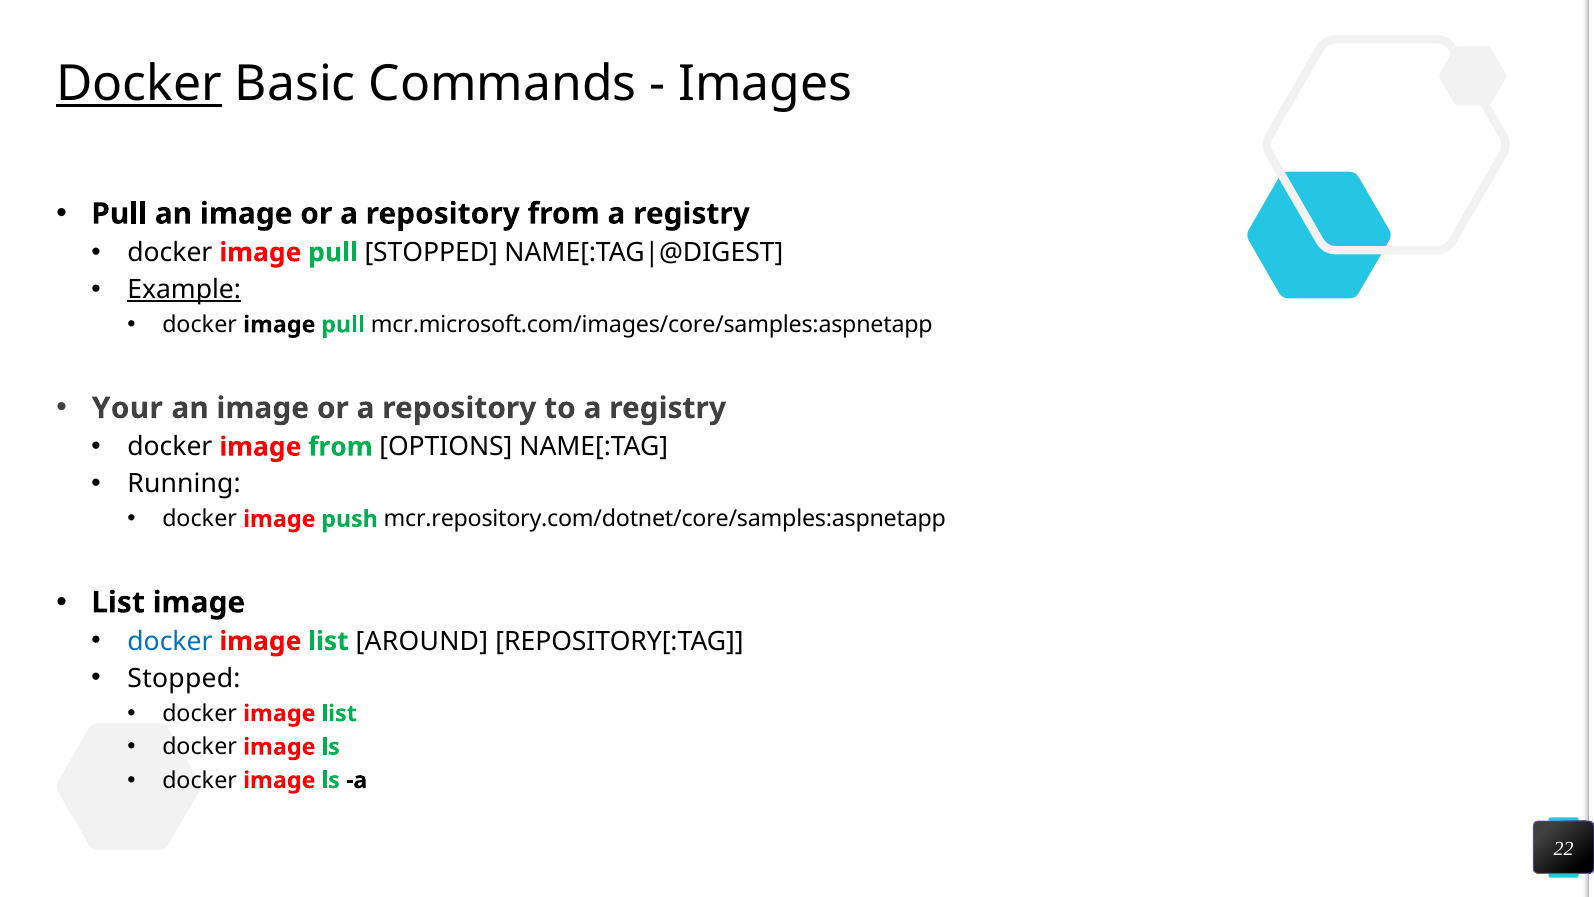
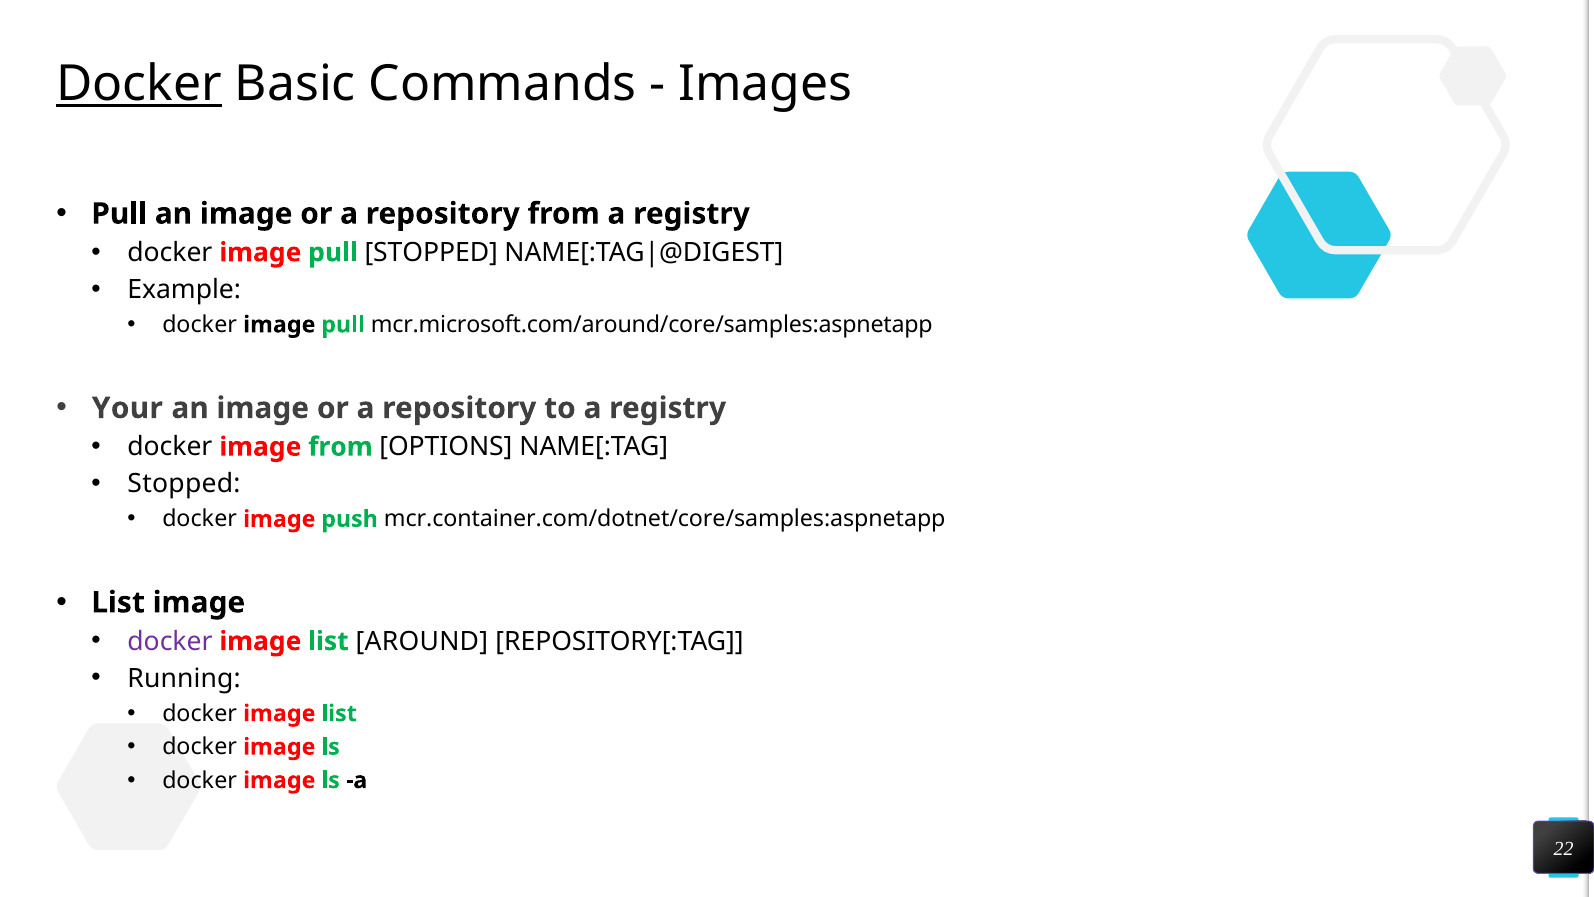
Example underline: present -> none (184, 289)
mcr.microsoft.com/images/core/samples:aspnetapp: mcr.microsoft.com/images/core/samples:aspnetapp -> mcr.microsoft.com/around/core/samples:aspnetapp (652, 325)
Running: Running -> Stopped (184, 484)
mcr.repository.com/dotnet/core/samples:aspnetapp: mcr.repository.com/dotnet/core/samples:aspnetapp -> mcr.container.com/dotnet/core/samples:aspnetapp (665, 519)
docker colour: blue -> purple (170, 641)
Stopped: Stopped -> Running (184, 678)
